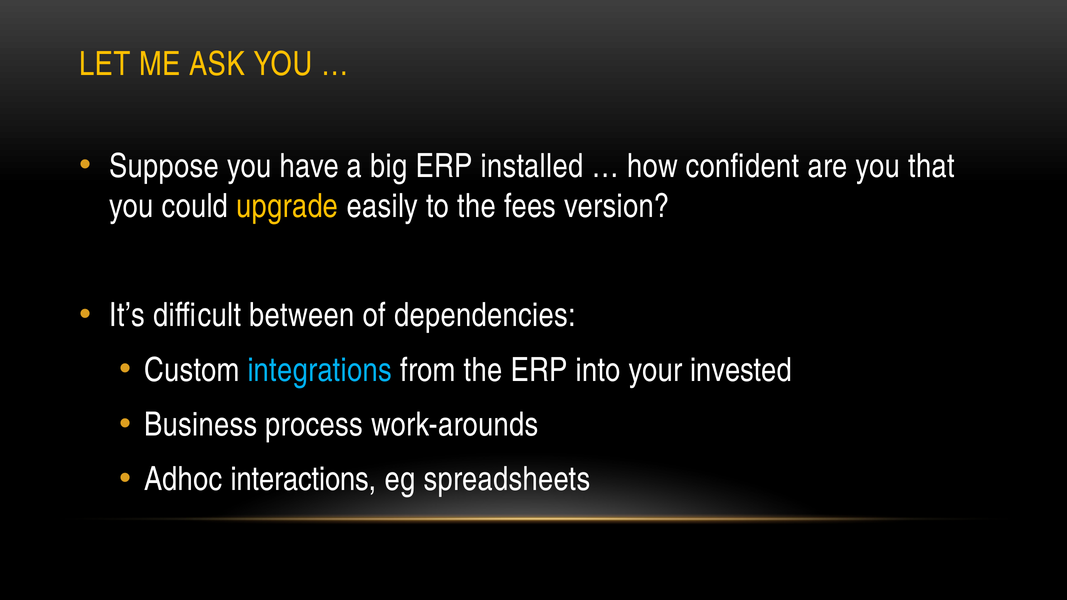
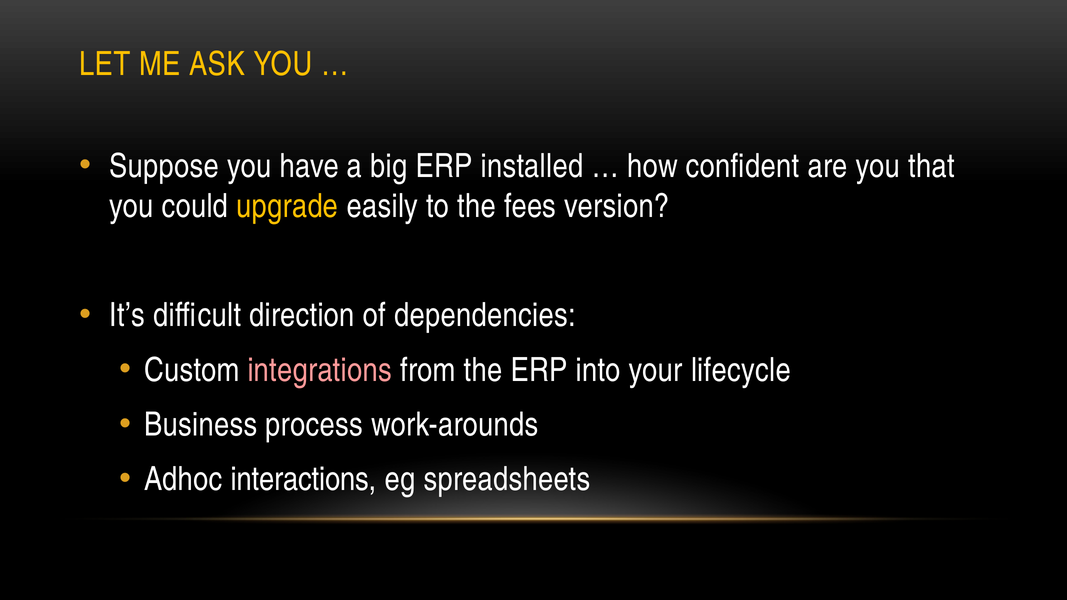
between: between -> direction (302, 316)
integrations colour: light blue -> pink (320, 370)
invested: invested -> lifecycle (741, 370)
